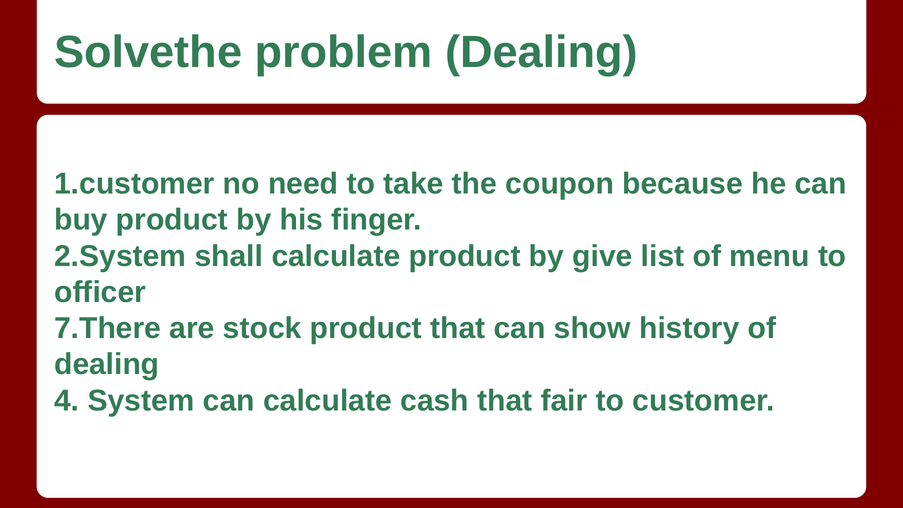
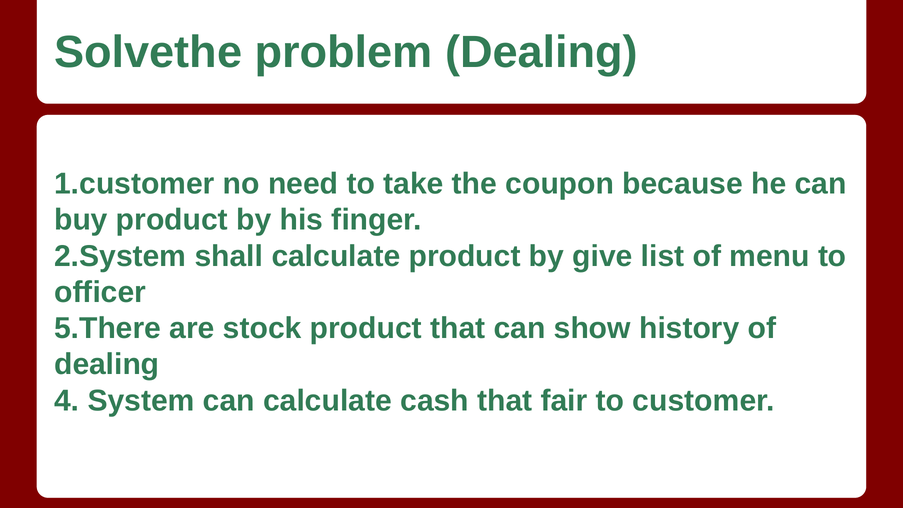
7.There: 7.There -> 5.There (108, 328)
